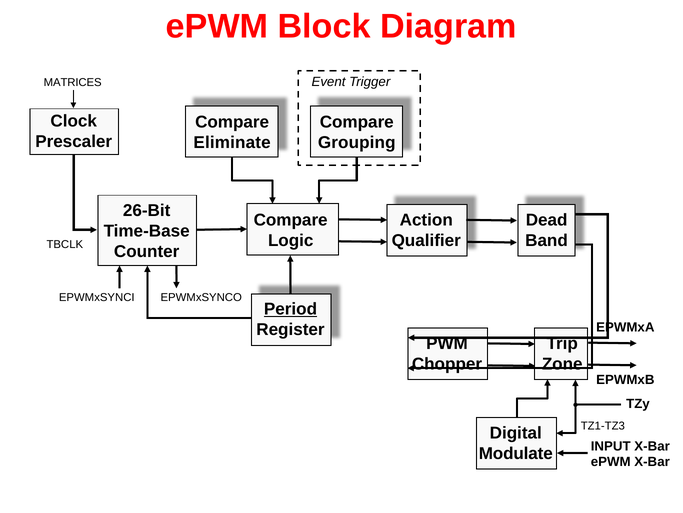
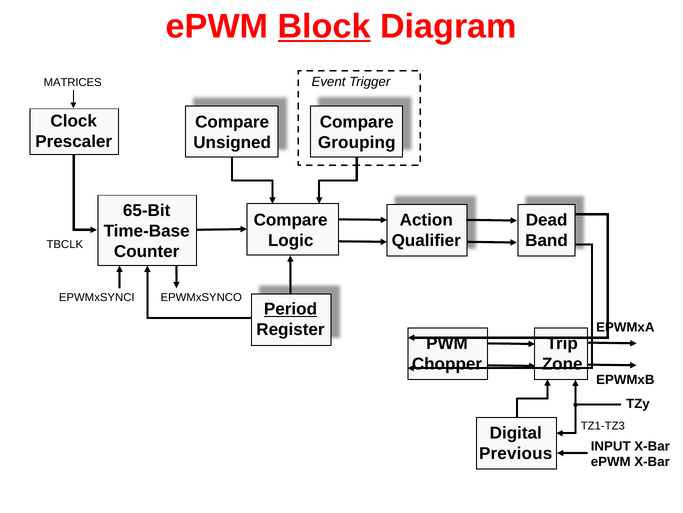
Block underline: none -> present (324, 26)
Eliminate: Eliminate -> Unsigned (232, 143)
26-Bit: 26-Bit -> 65-Bit (147, 210)
Modulate: Modulate -> Previous (516, 453)
